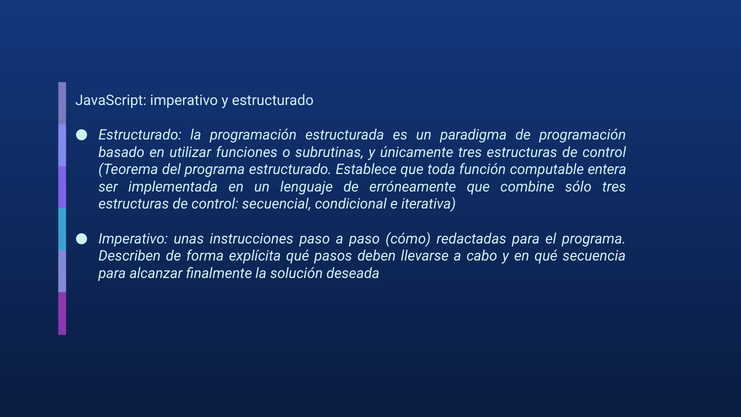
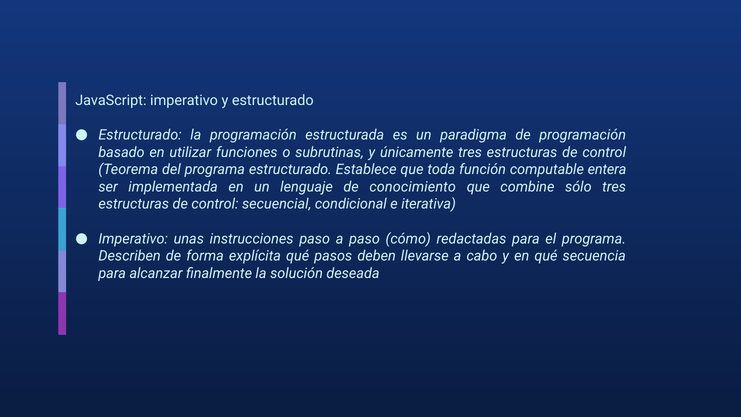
erróneamente: erróneamente -> conocimiento (413, 187)
